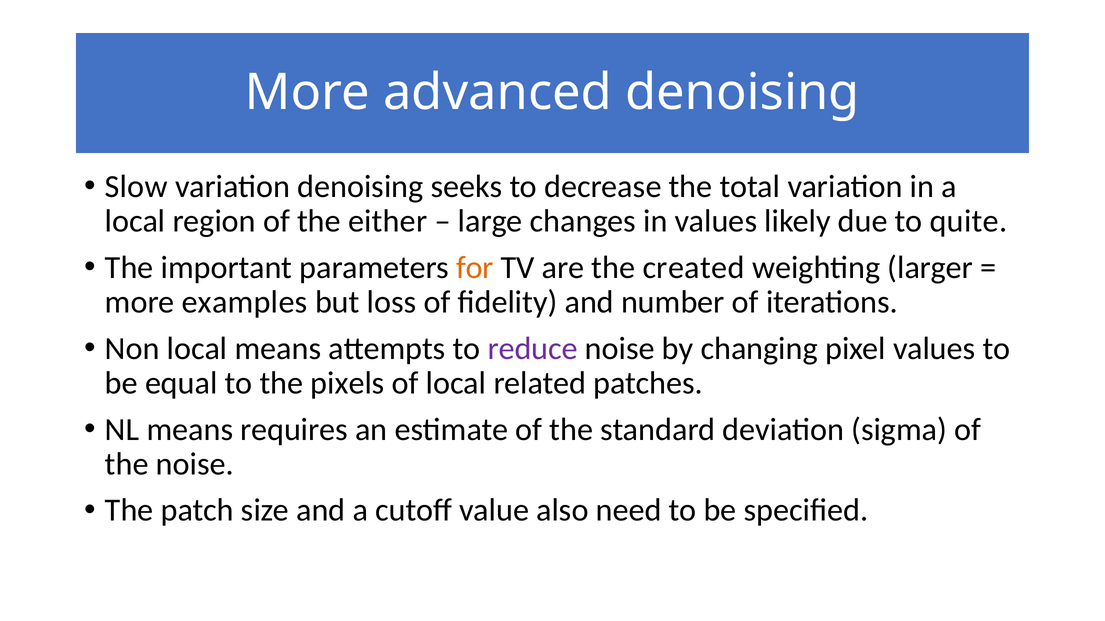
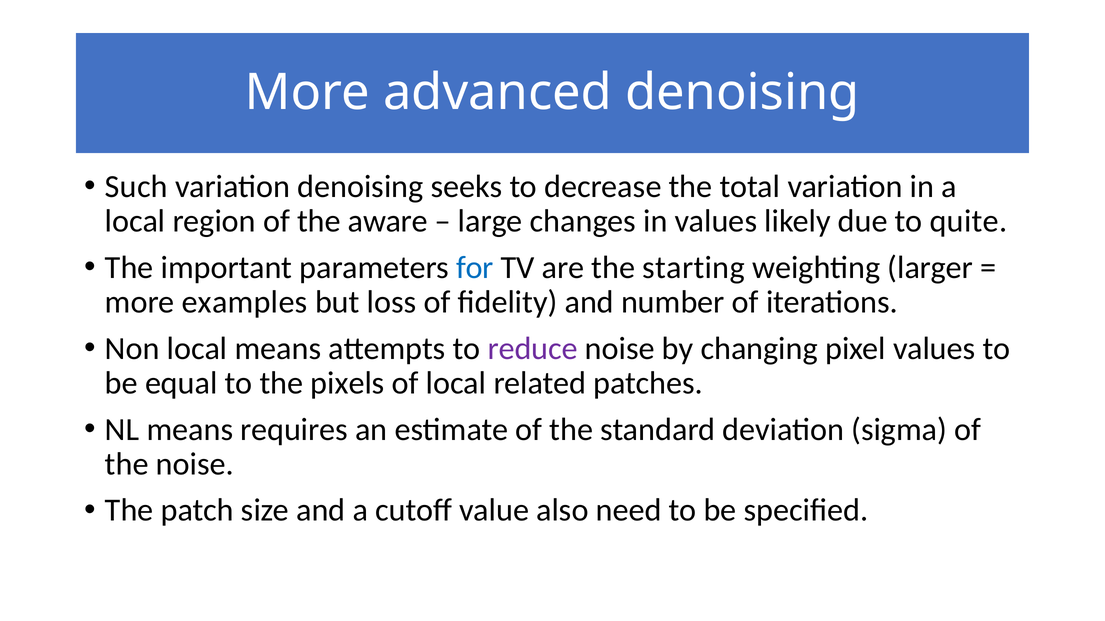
Slow: Slow -> Such (136, 187)
either: either -> aware (388, 222)
for colour: orange -> blue (475, 268)
created: created -> starting (694, 268)
